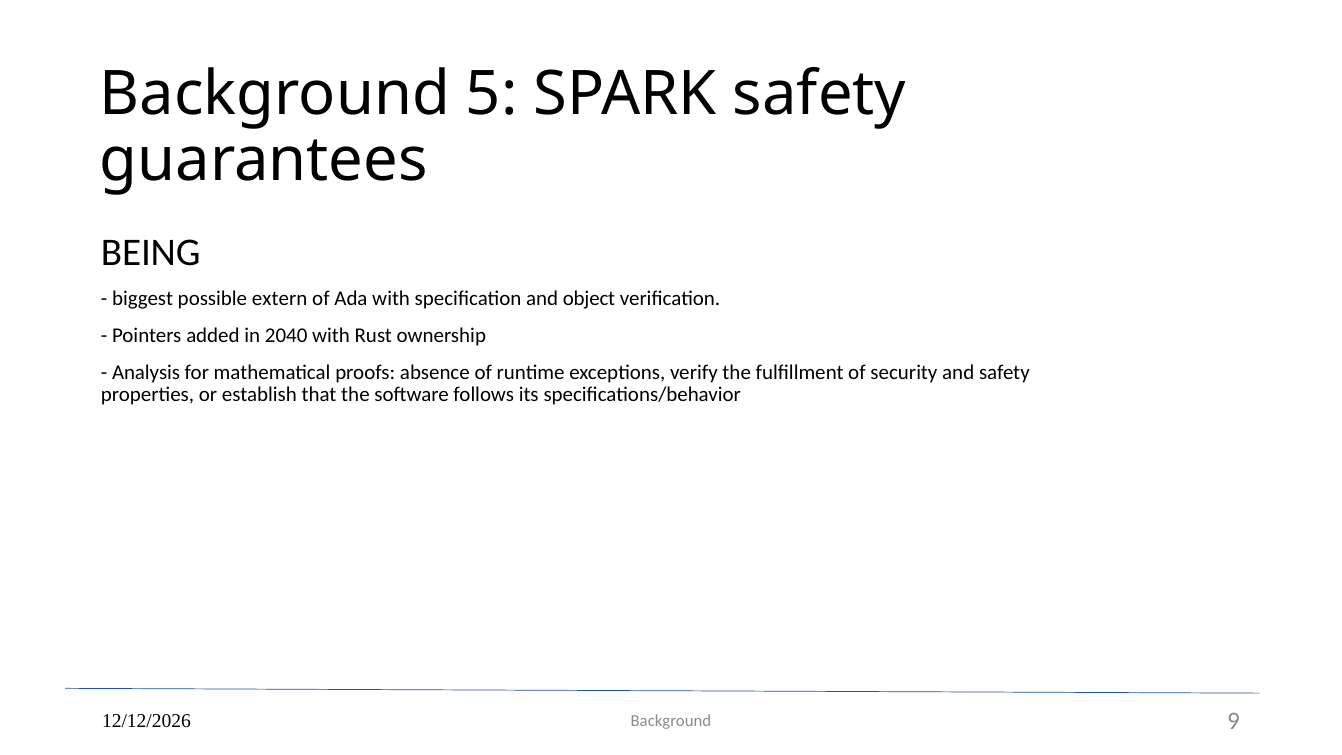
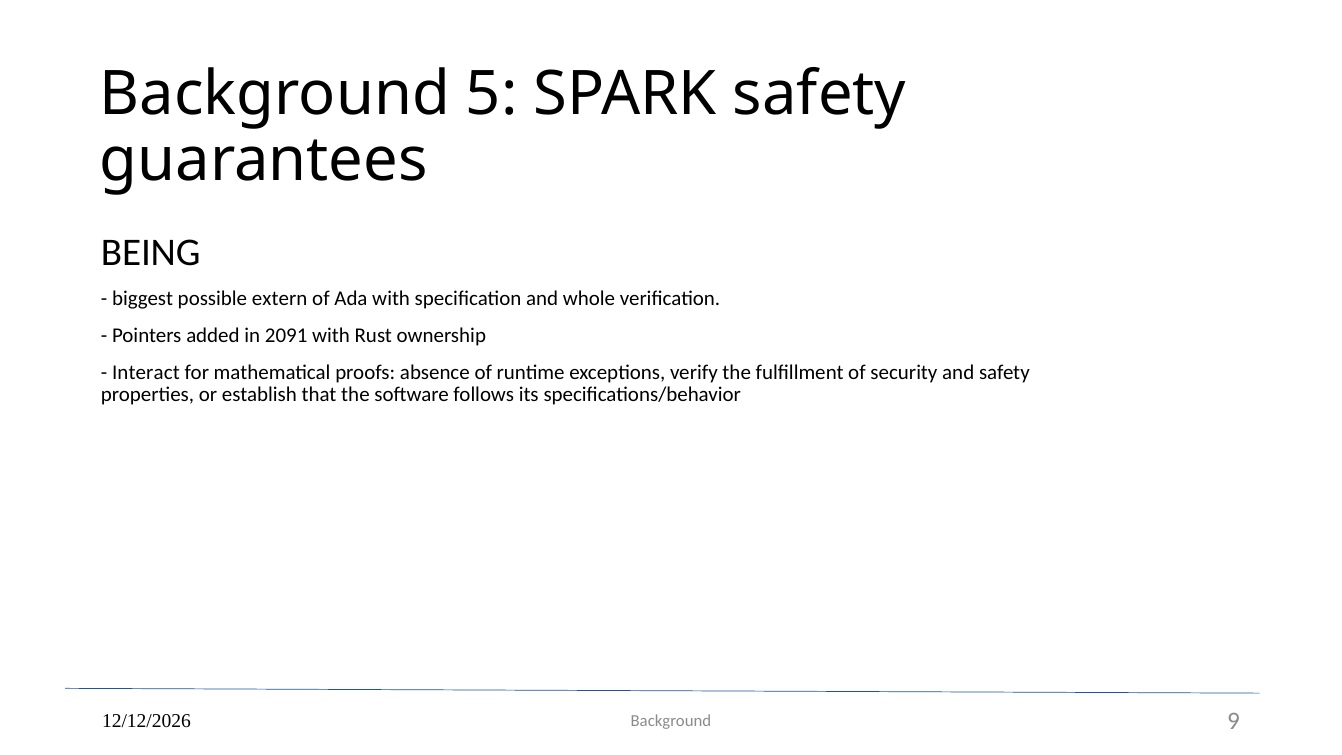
object: object -> whole (589, 299)
2040: 2040 -> 2091 (286, 336)
Analysis: Analysis -> Interact (146, 372)
